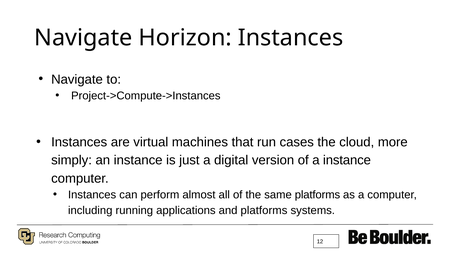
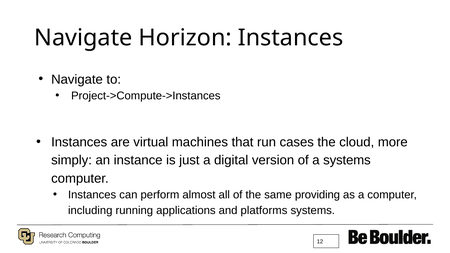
a instance: instance -> systems (347, 160)
same platforms: platforms -> providing (317, 195)
